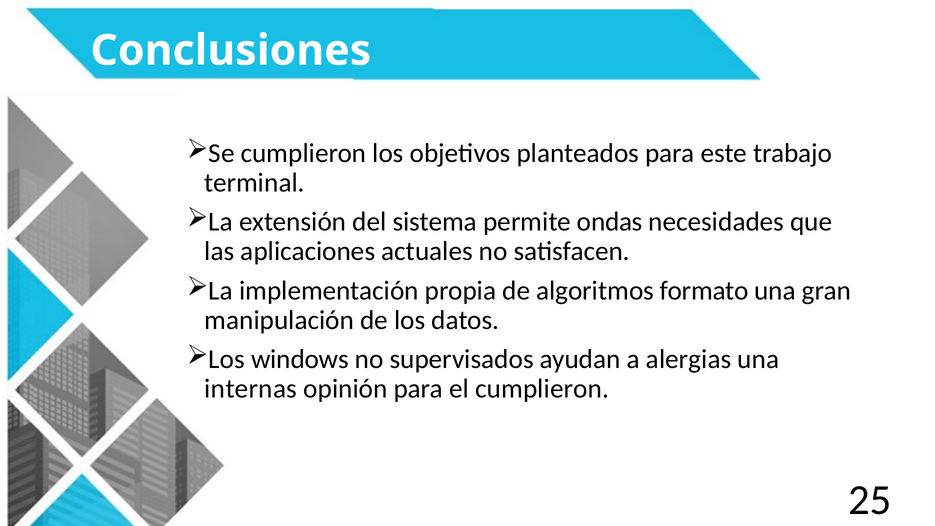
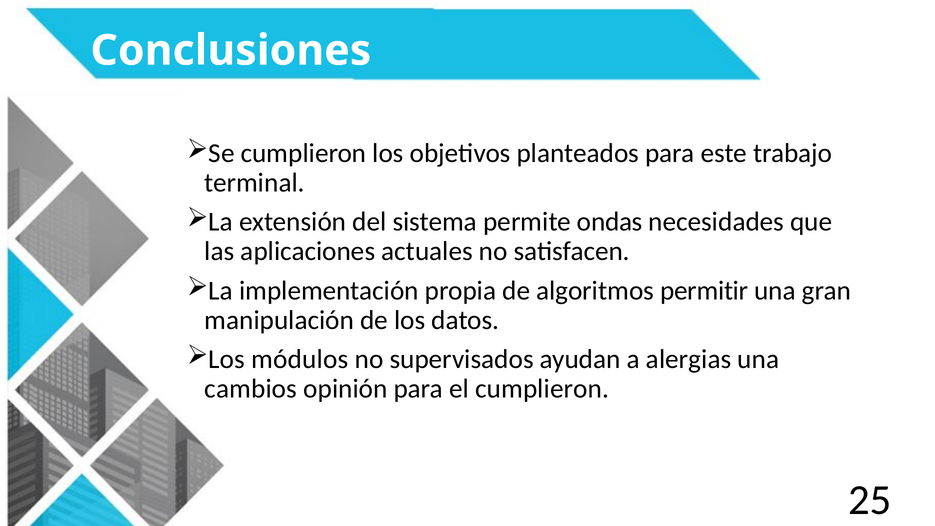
formato: formato -> permitir (704, 291)
windows: windows -> módulos (300, 359)
internas: internas -> cambios (251, 389)
